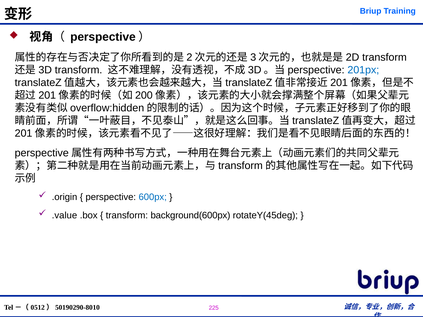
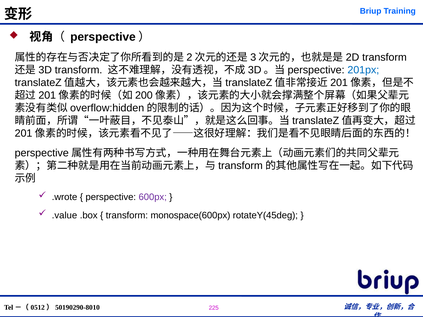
.origin: .origin -> .wrote (65, 197)
600px colour: blue -> purple (153, 197)
background(600px: background(600px -> monospace(600px (190, 216)
